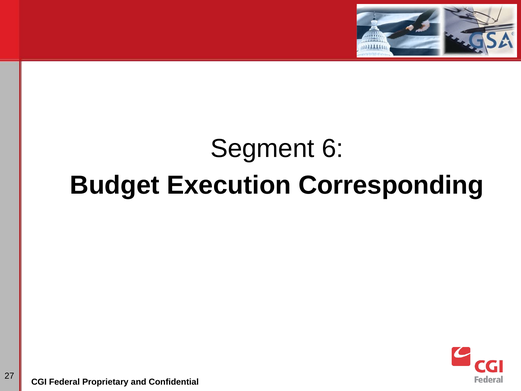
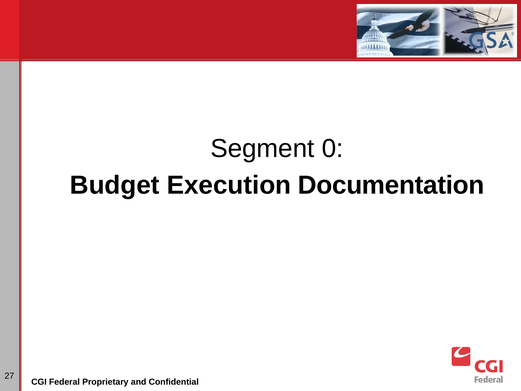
6: 6 -> 0 (333, 149)
Corresponding: Corresponding -> Documentation (391, 185)
